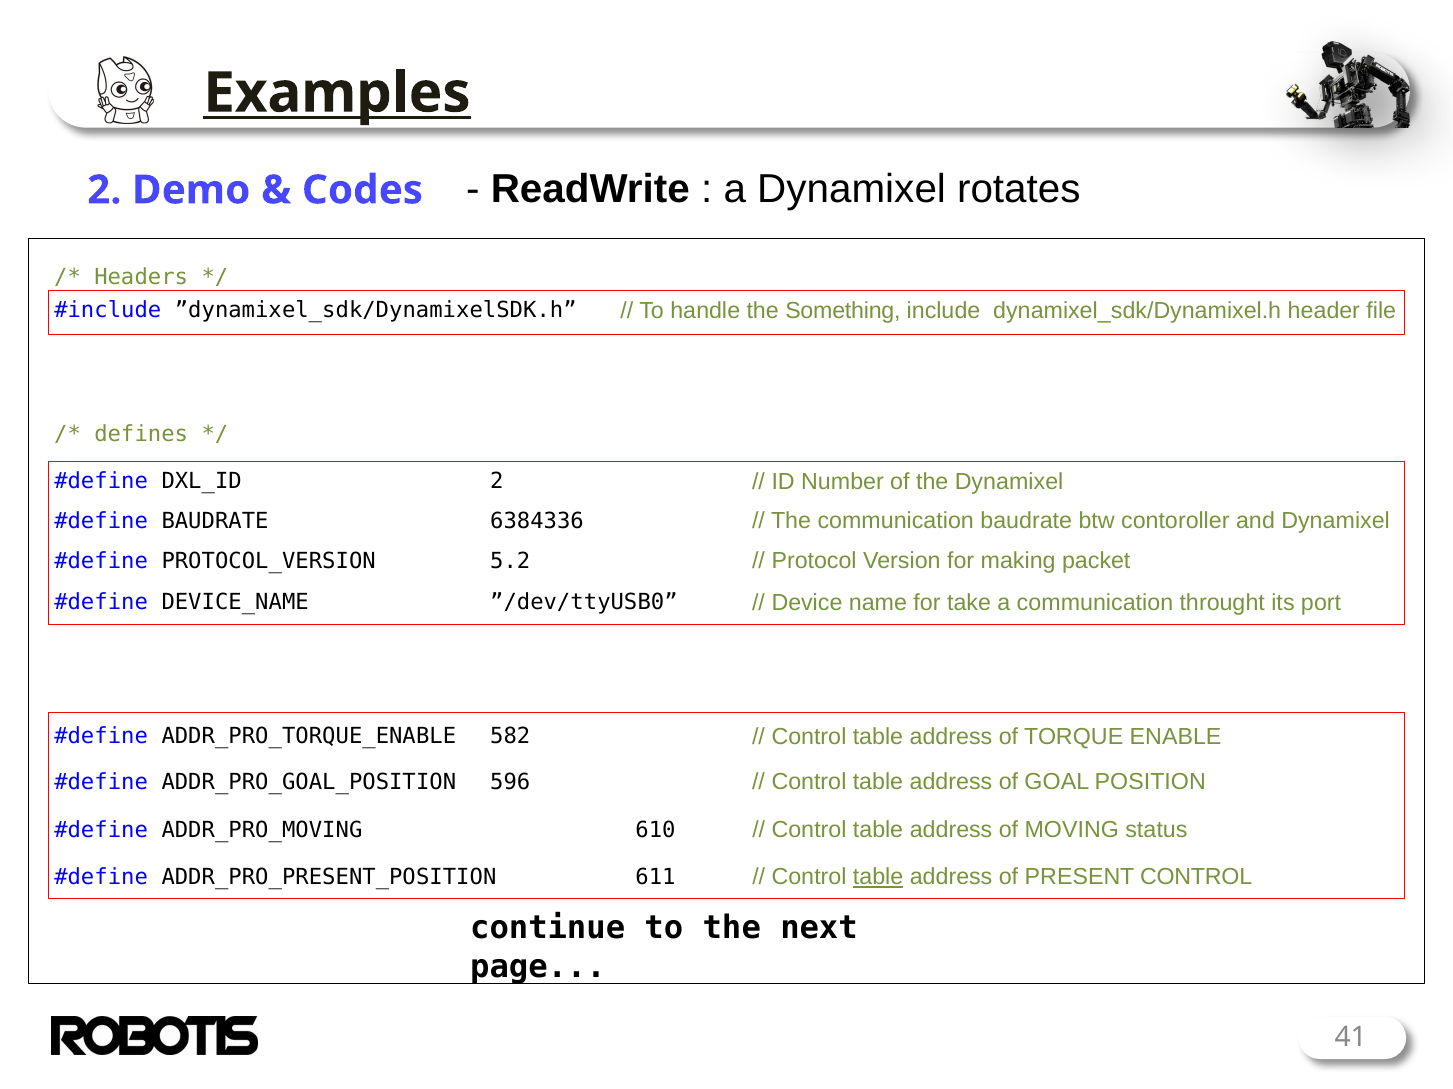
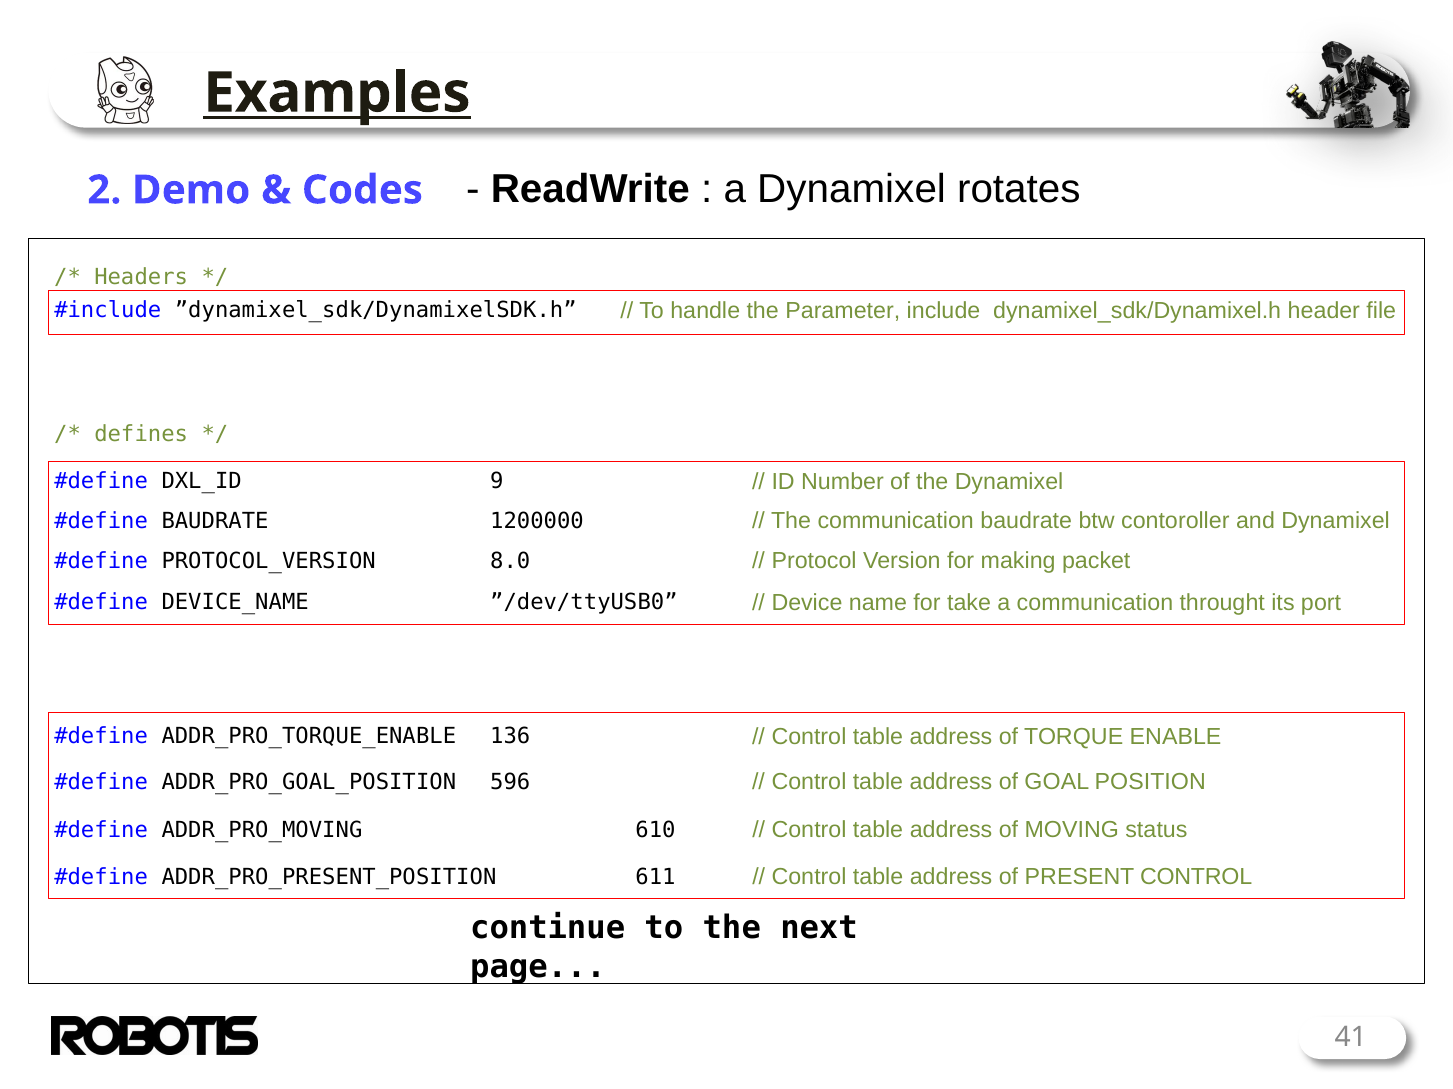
Something: Something -> Parameter (843, 311)
DXL_ID 2: 2 -> 9 (497, 482)
6384336: 6384336 -> 1200000 (537, 521)
5.2: 5.2 -> 8.0 (510, 561)
582: 582 -> 136 (510, 737)
table underline: present -> none (878, 878)
